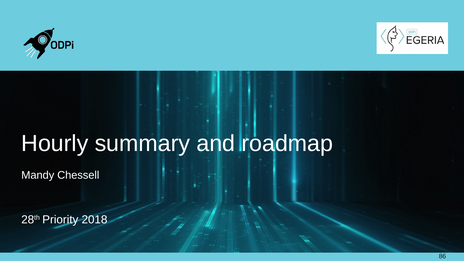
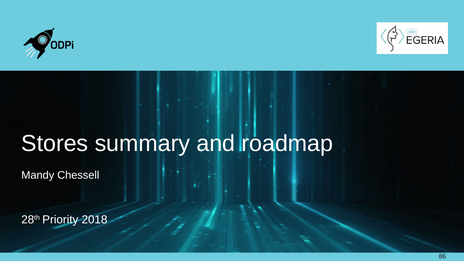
Hourly: Hourly -> Stores (55, 143)
